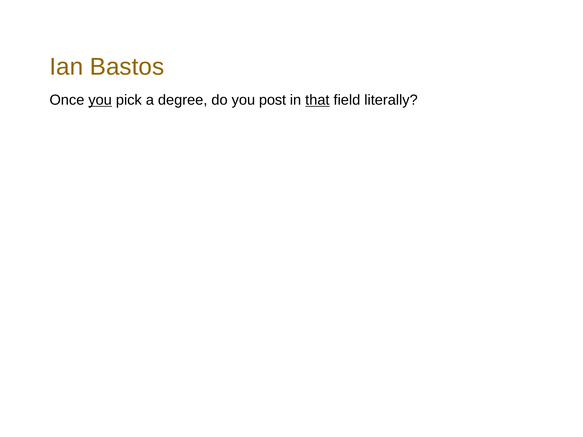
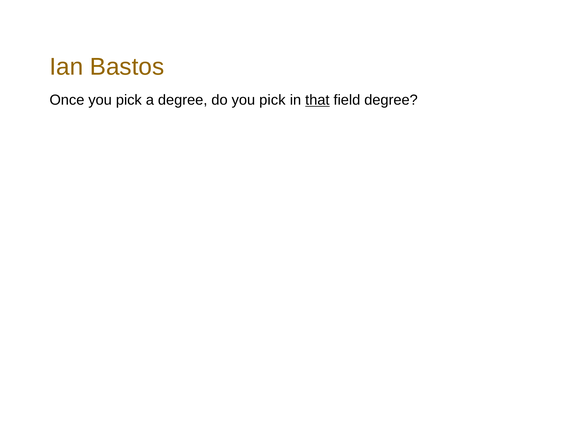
you underline: present -> none (100, 100)
do you post: post -> pick (272, 100)
field literally: literally -> degree (391, 100)
